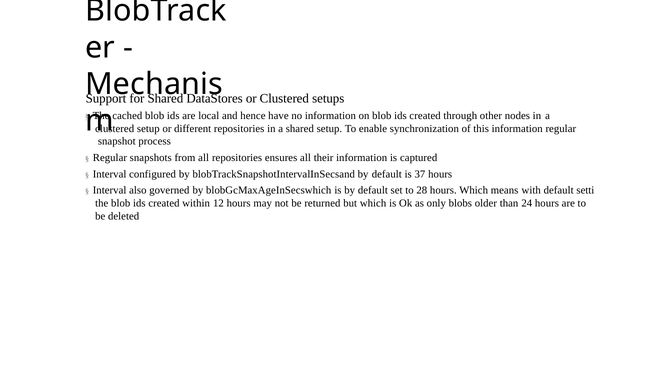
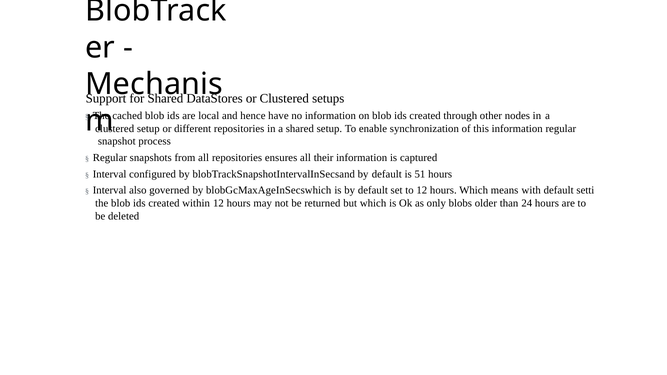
37: 37 -> 51 (420, 174)
to 28: 28 -> 12 (422, 190)
